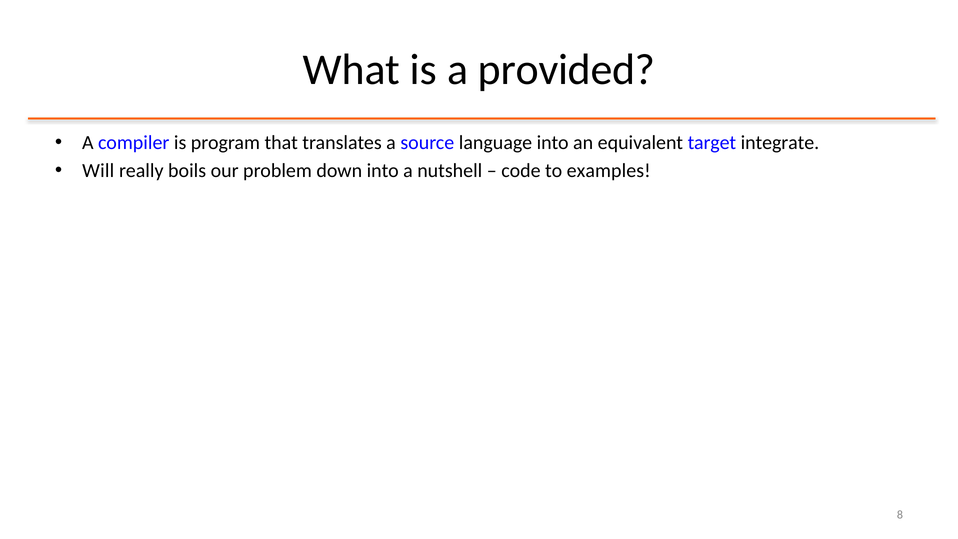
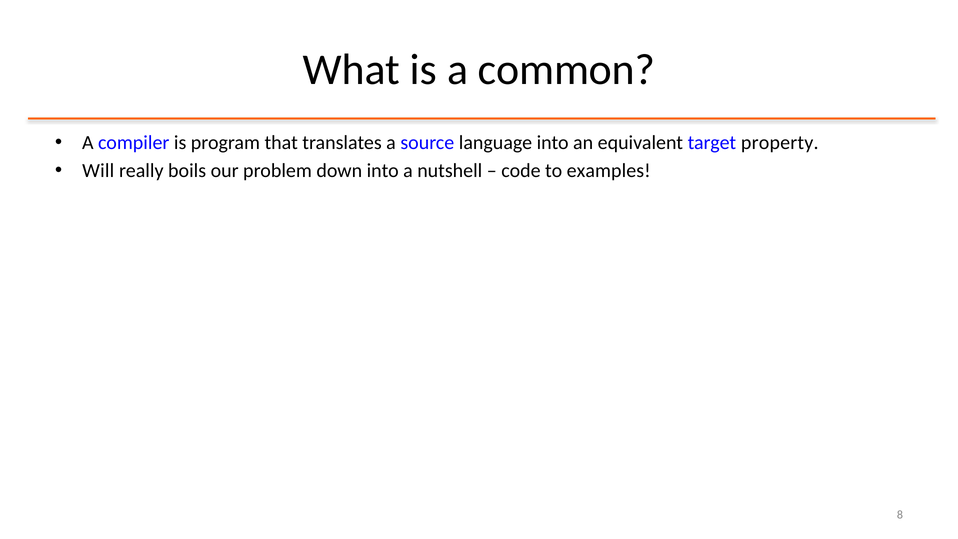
provided: provided -> common (567, 70)
integrate: integrate -> property (780, 143)
